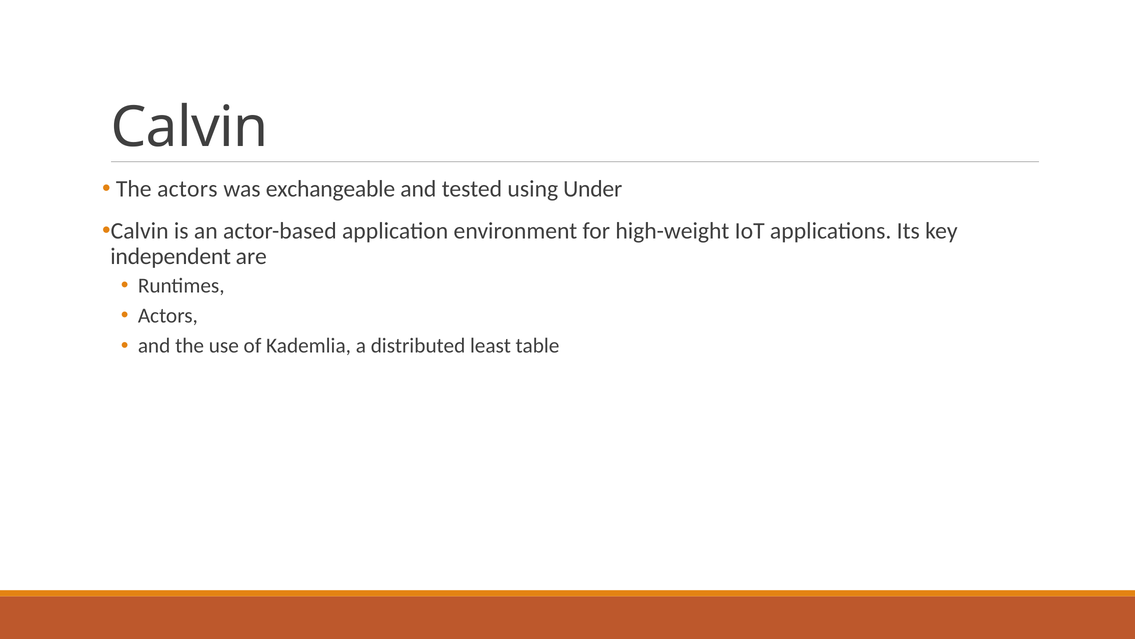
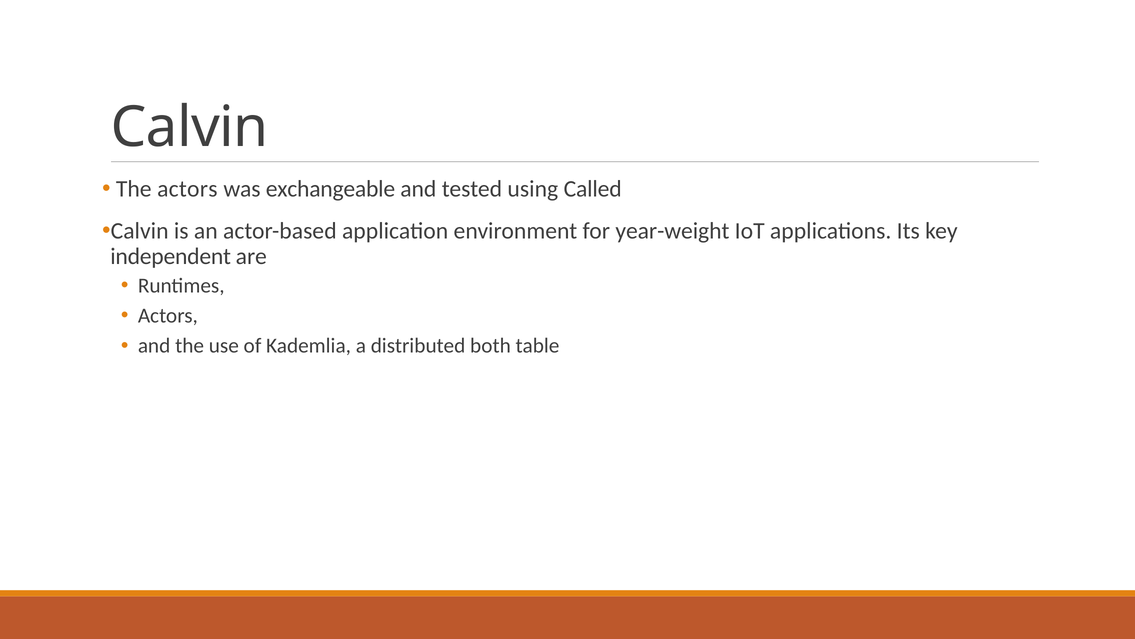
Under: Under -> Called (593, 189)
high-weight: high-weight -> year-weight (672, 231)
least: least -> both (490, 346)
